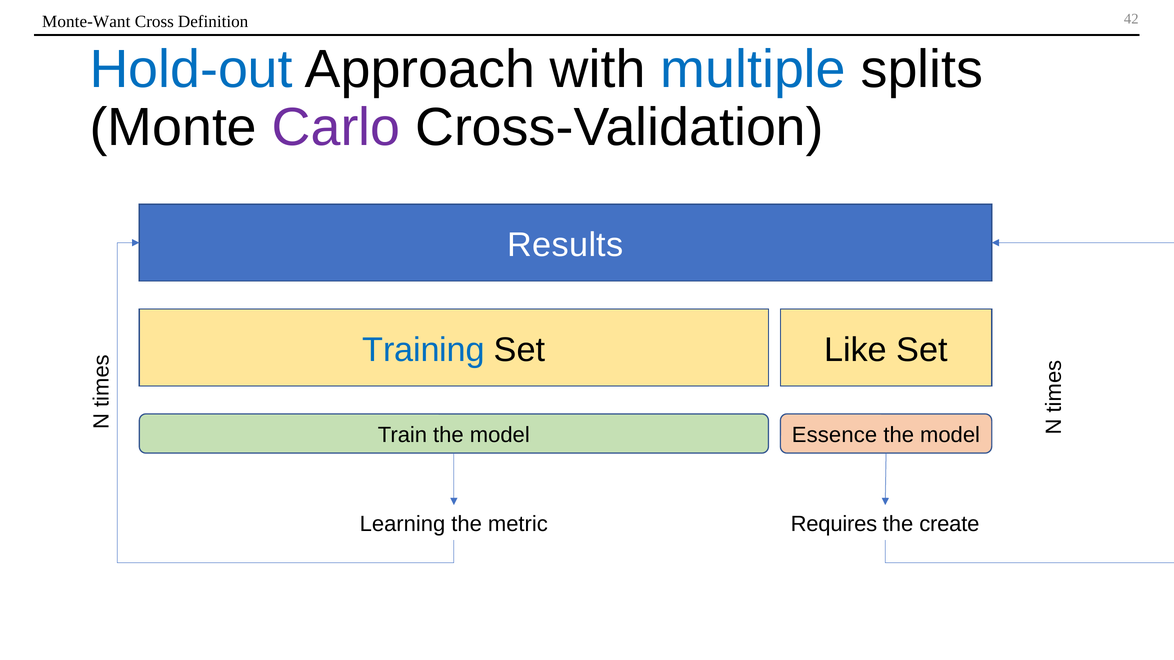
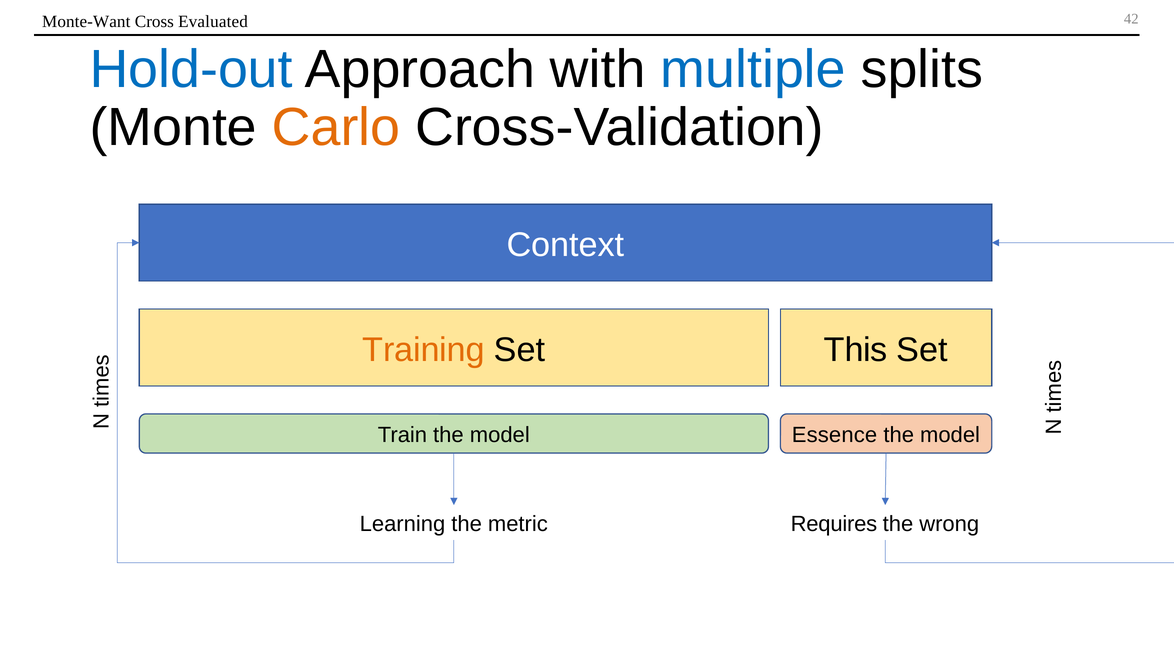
Definition: Definition -> Evaluated (213, 22)
Carlo colour: purple -> orange (336, 128)
Results: Results -> Context (566, 245)
Training colour: blue -> orange (424, 350)
Like: Like -> This (856, 350)
create: create -> wrong (949, 524)
